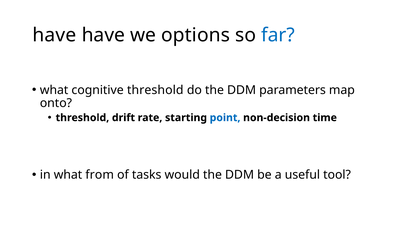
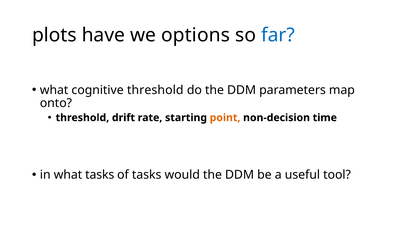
have: have -> plots (54, 35)
point colour: blue -> orange (225, 118)
what from: from -> tasks (100, 175)
